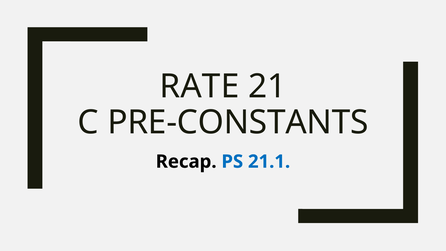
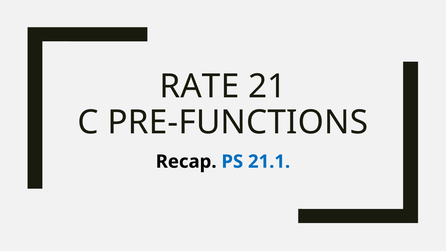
PRE-CONSTANTS: PRE-CONSTANTS -> PRE-FUNCTIONS (238, 122)
